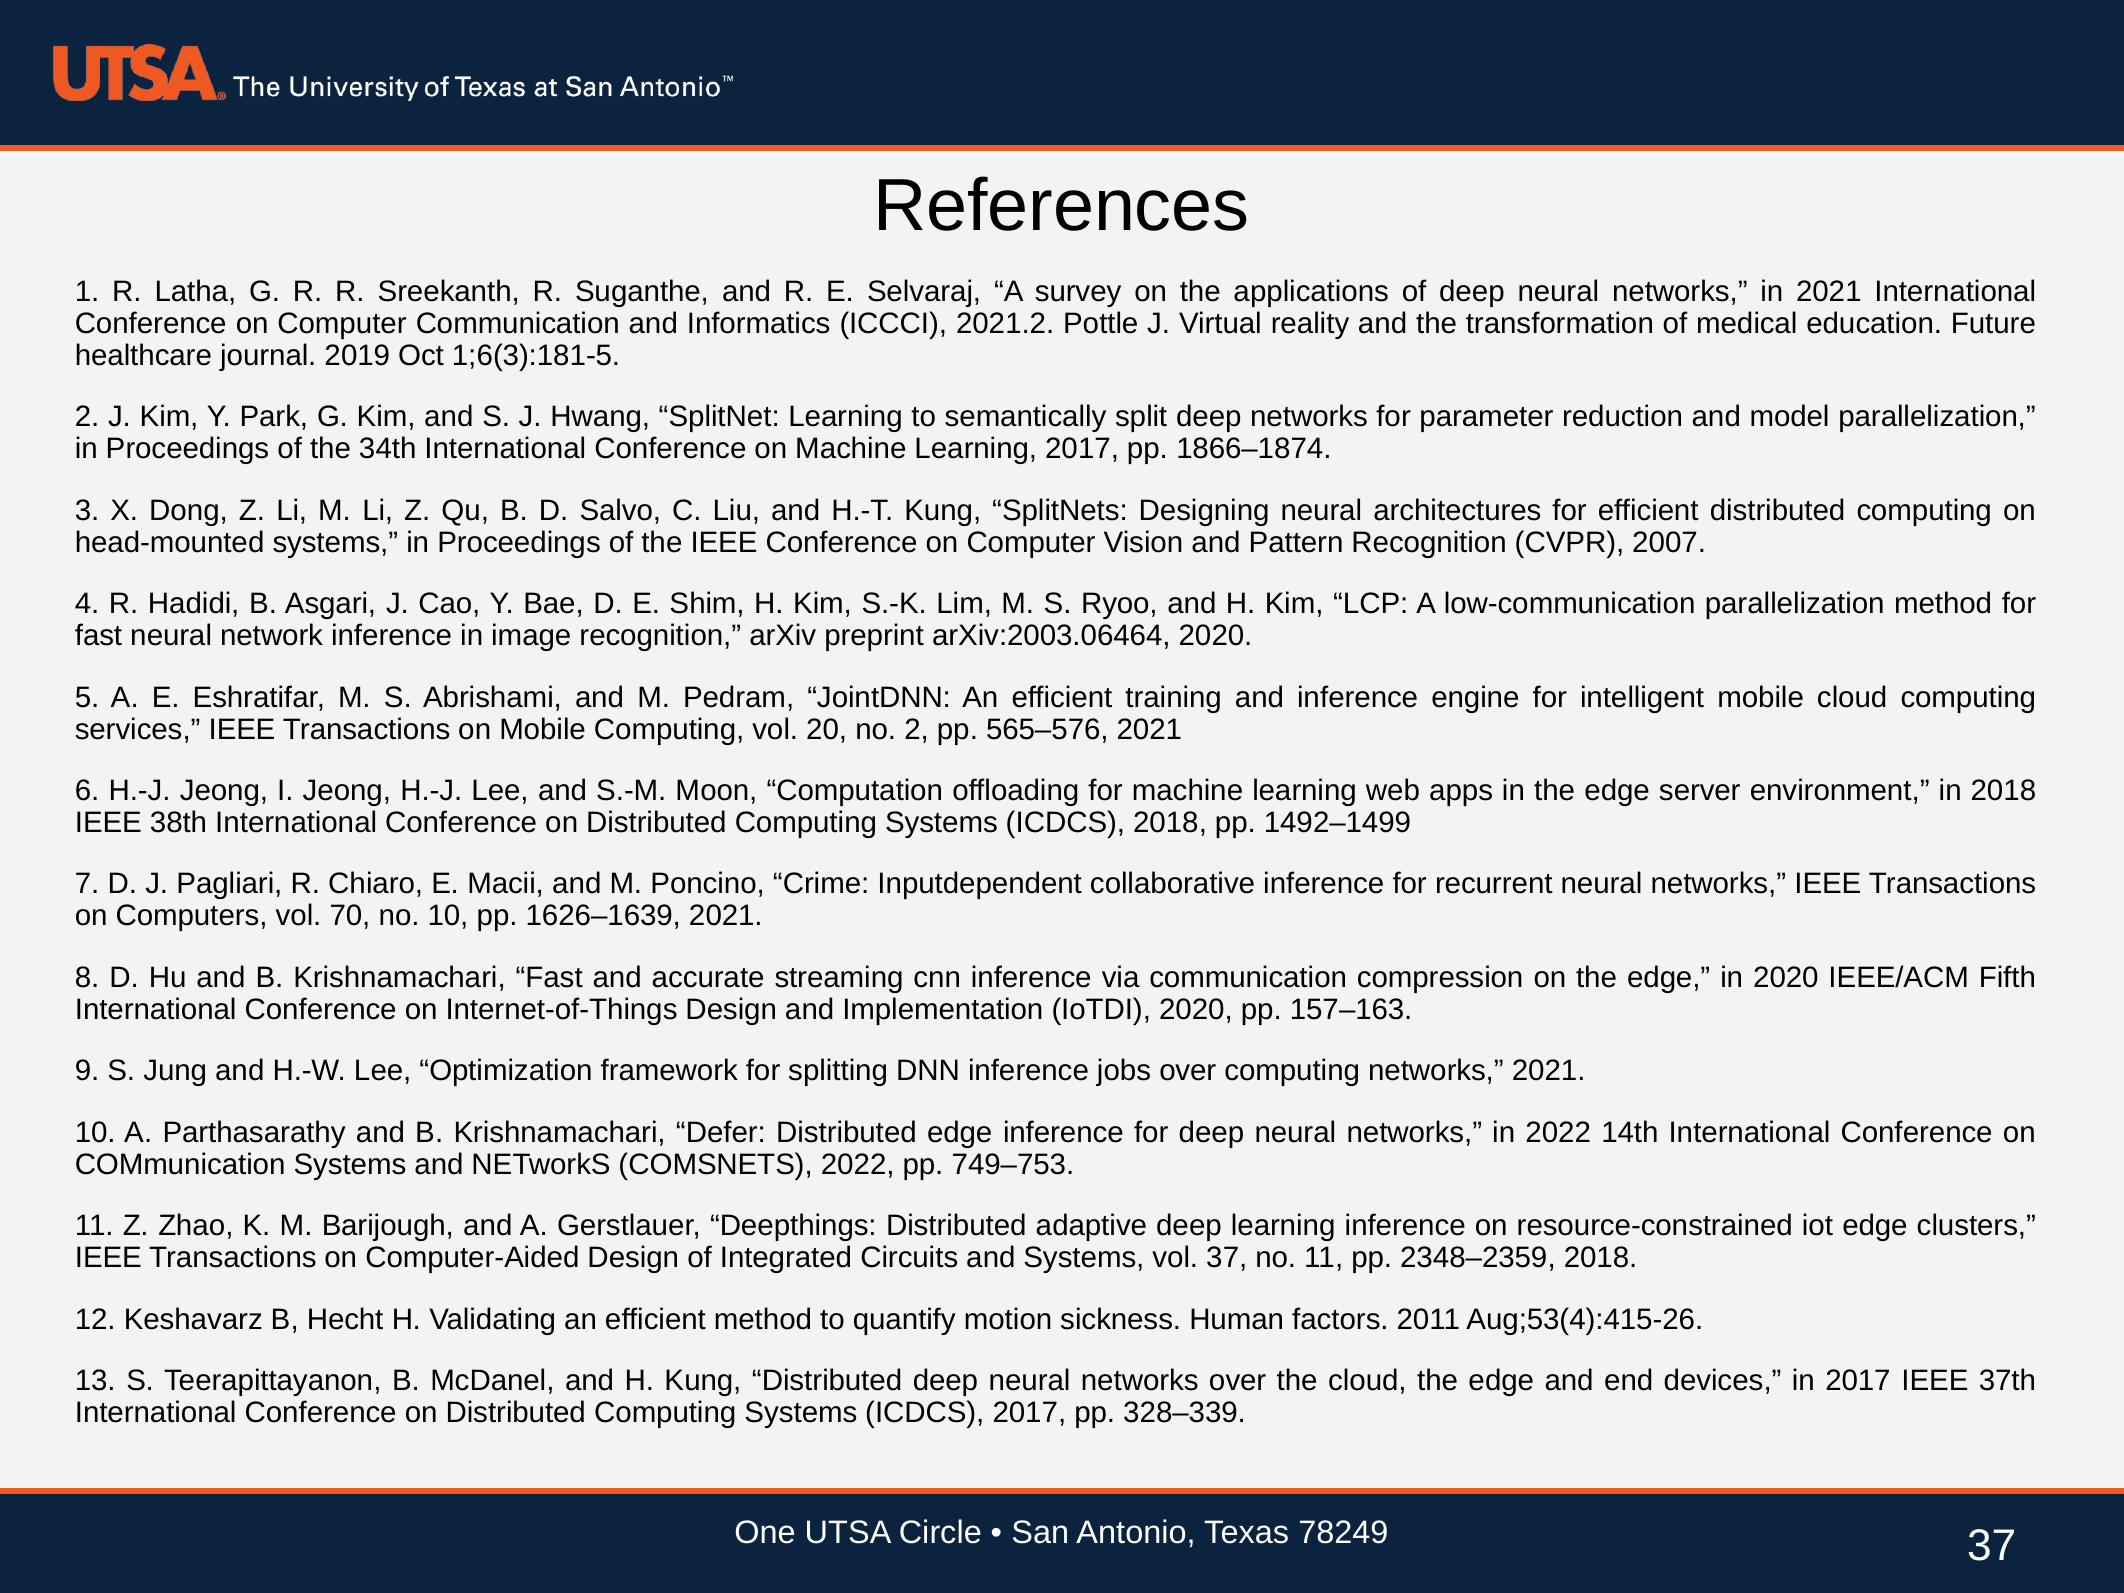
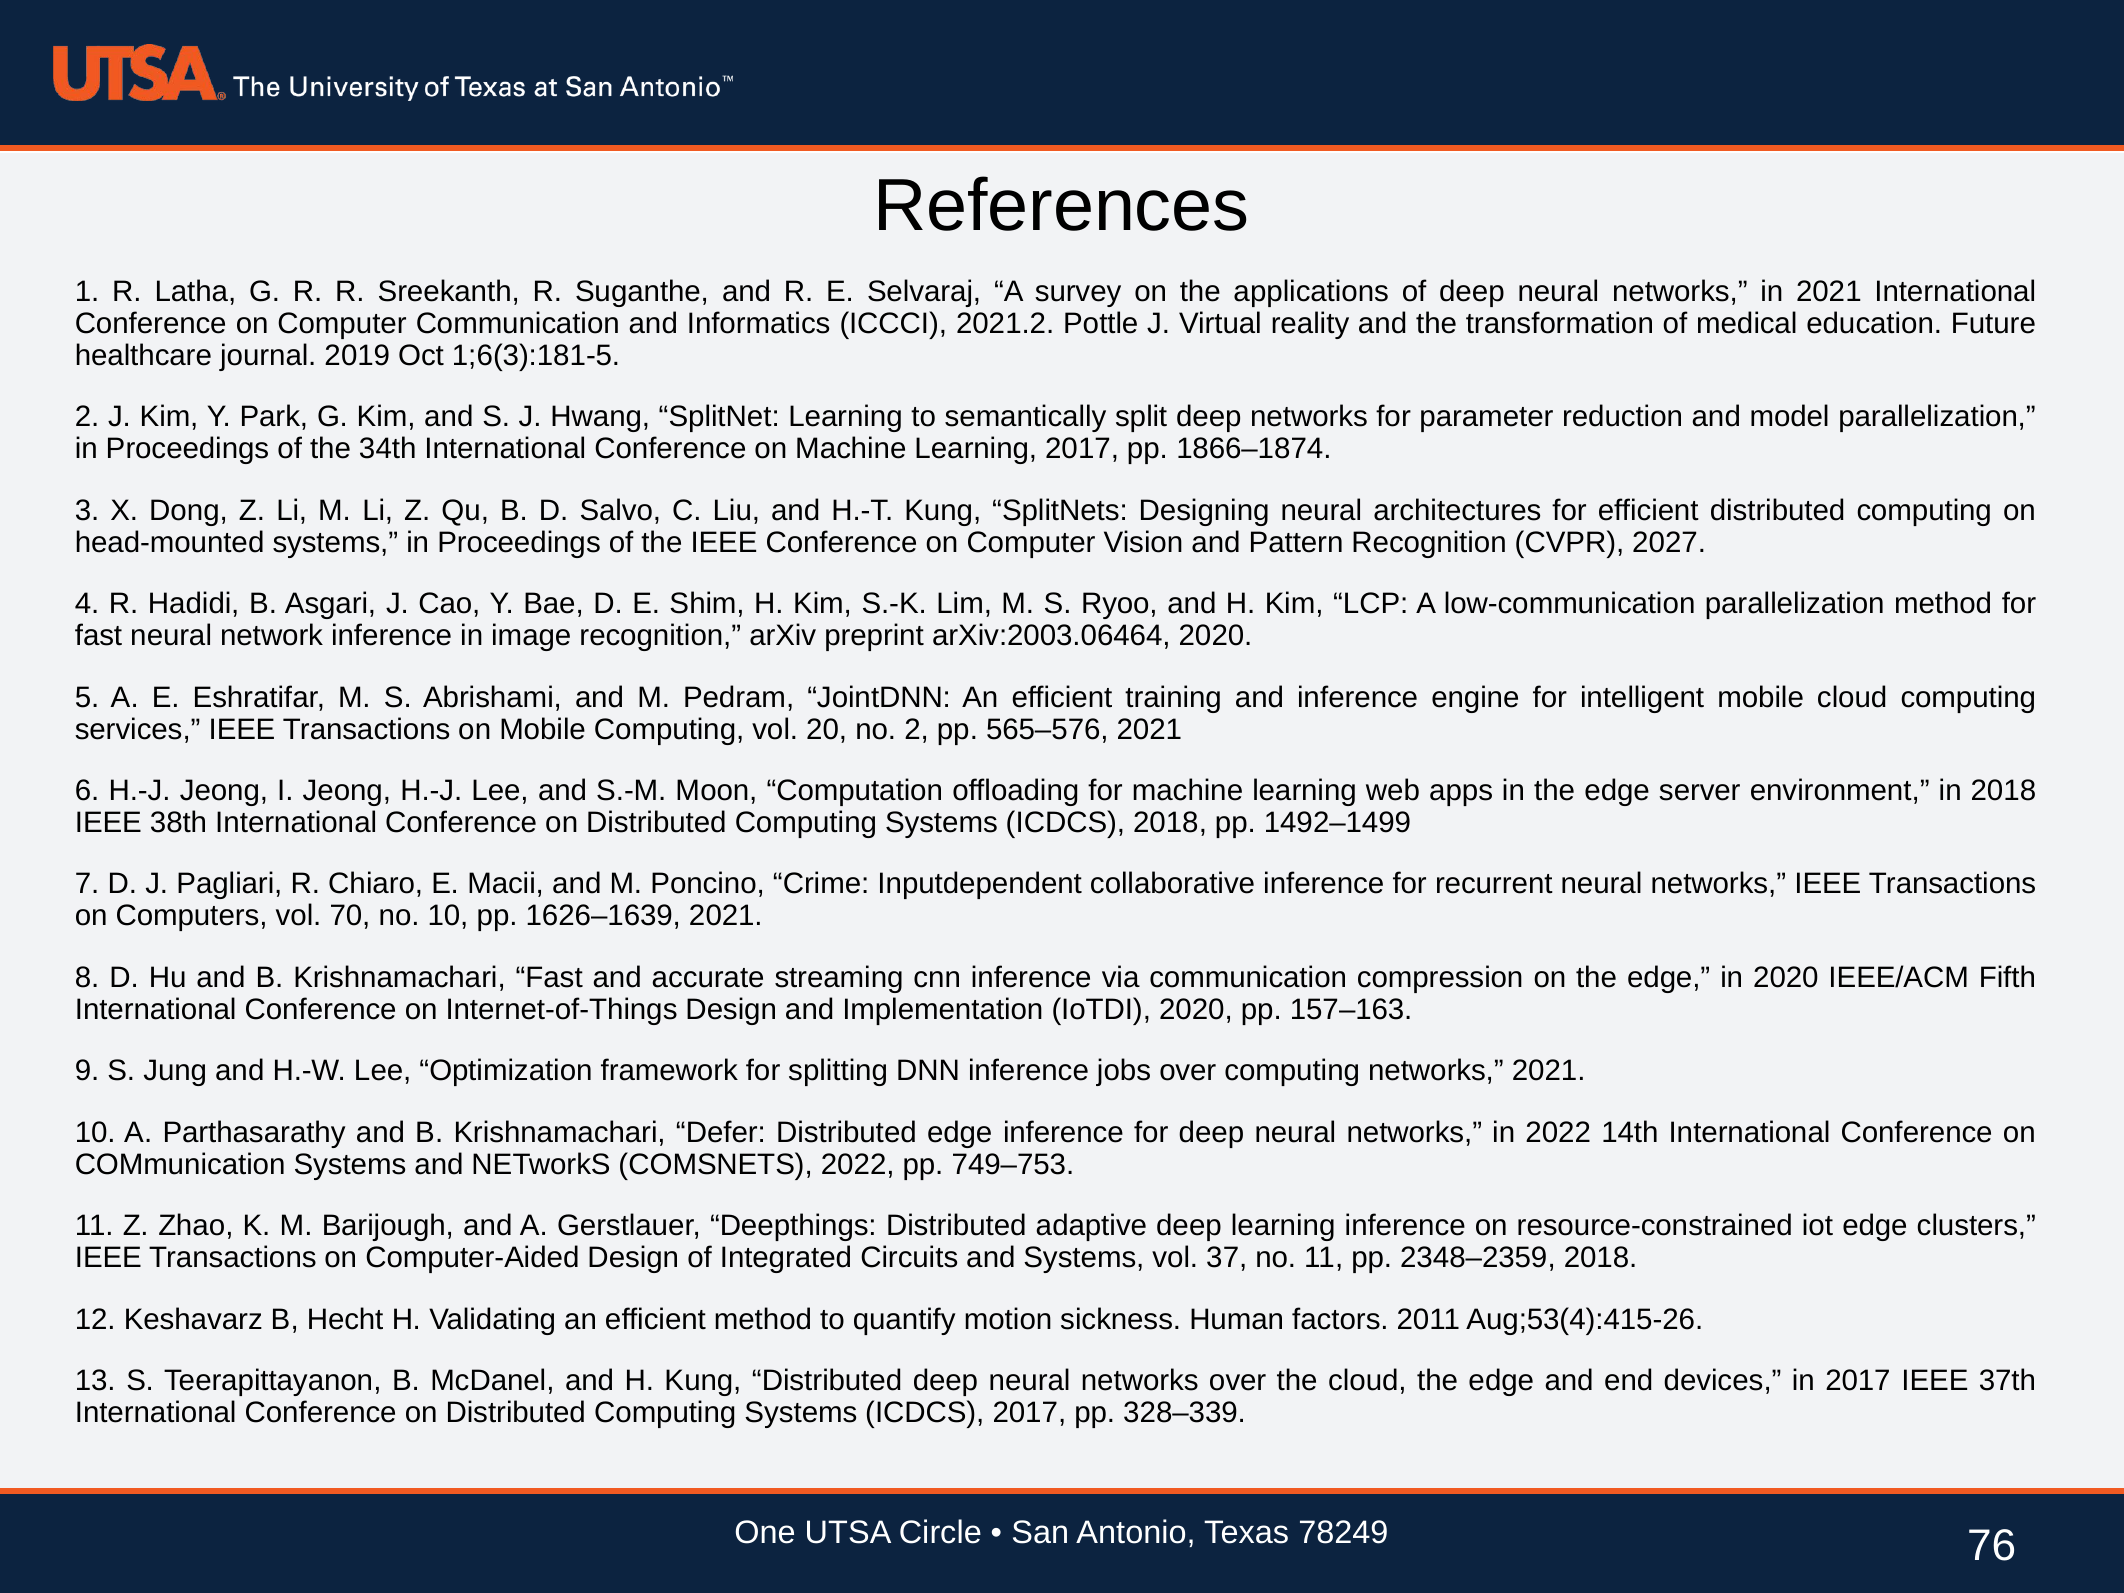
2007: 2007 -> 2027 (1669, 542)
78249 37: 37 -> 76 (1992, 1545)
